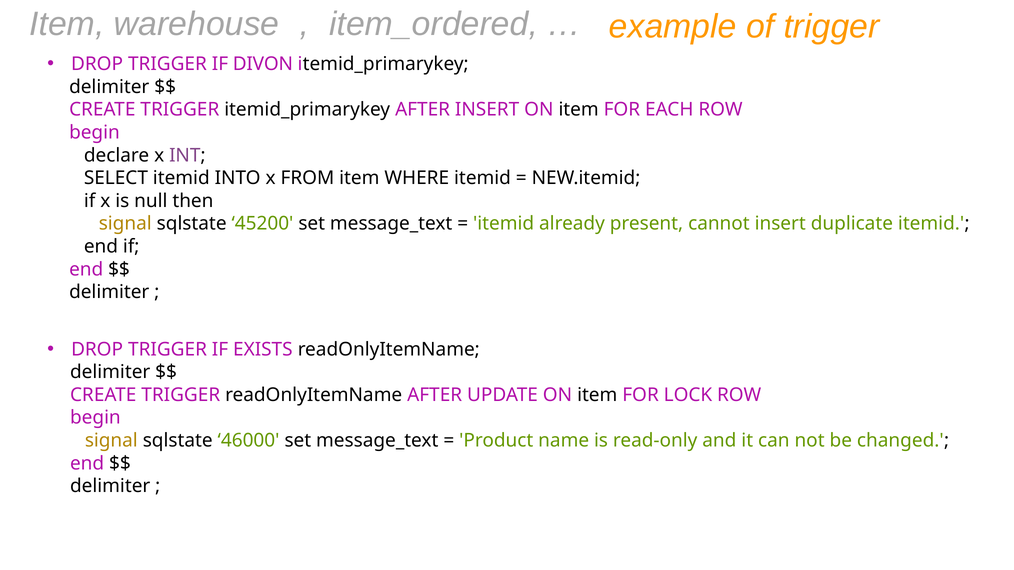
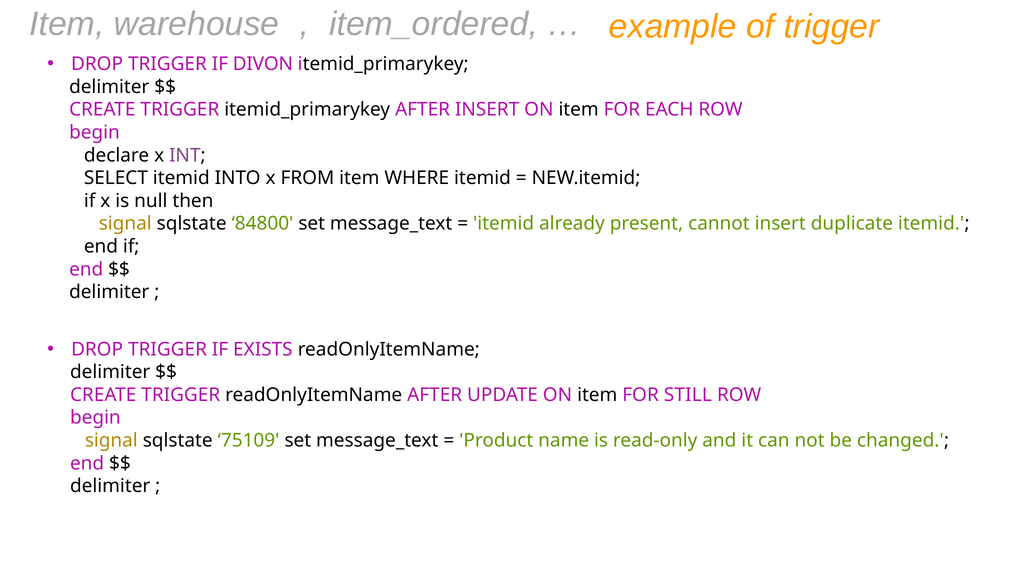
45200: 45200 -> 84800 (262, 224)
LOCK: LOCK -> STILL (688, 395)
46000: 46000 -> 75109 (249, 441)
